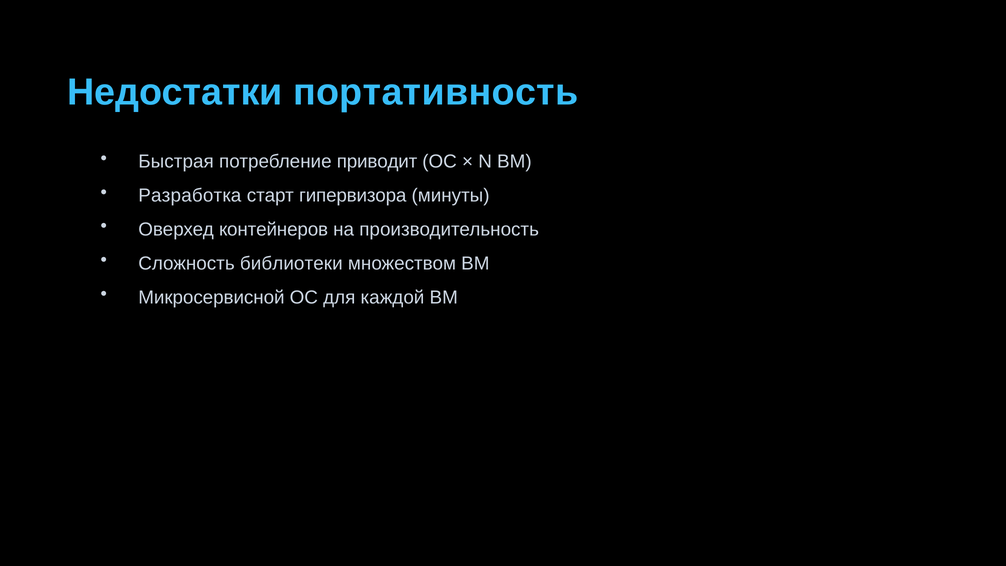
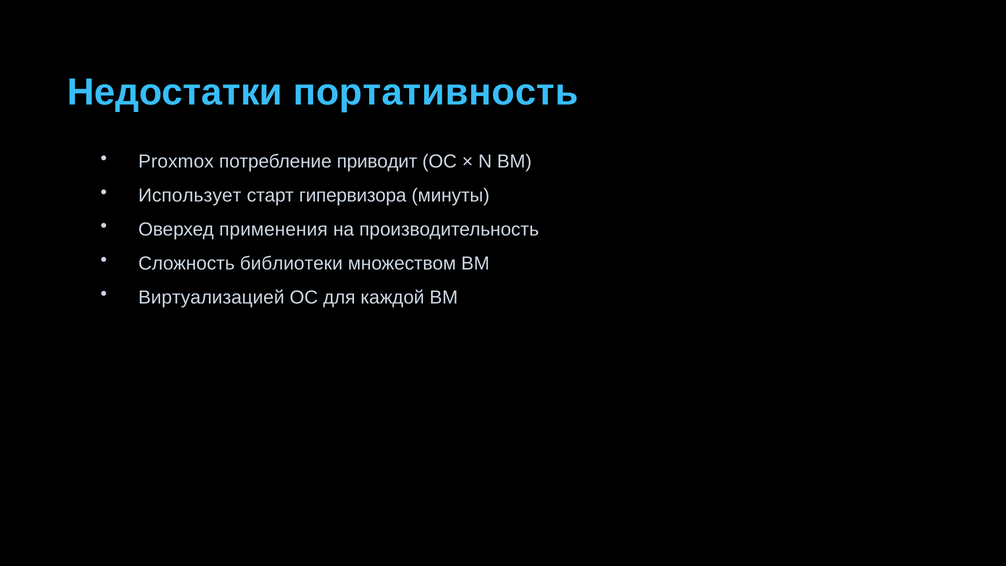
Быстрая: Быстрая -> Proxmox (176, 161)
Разработка: Разработка -> Использует (190, 195)
контейнеров: контейнеров -> применения (273, 229)
Микросервисной: Микросервисной -> Виртуализацией (211, 297)
